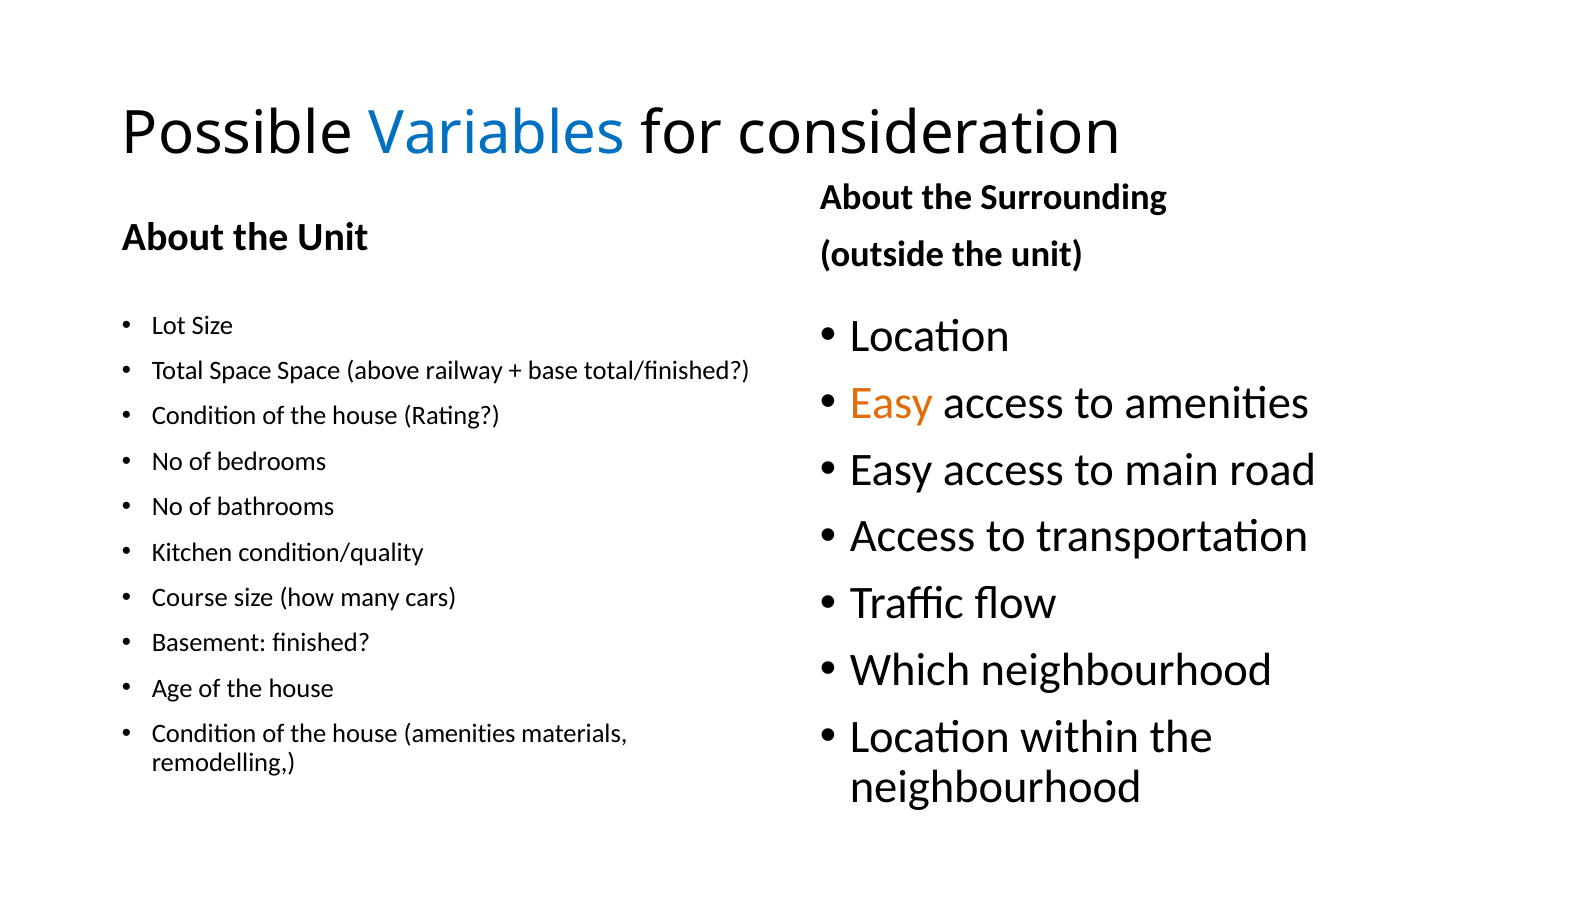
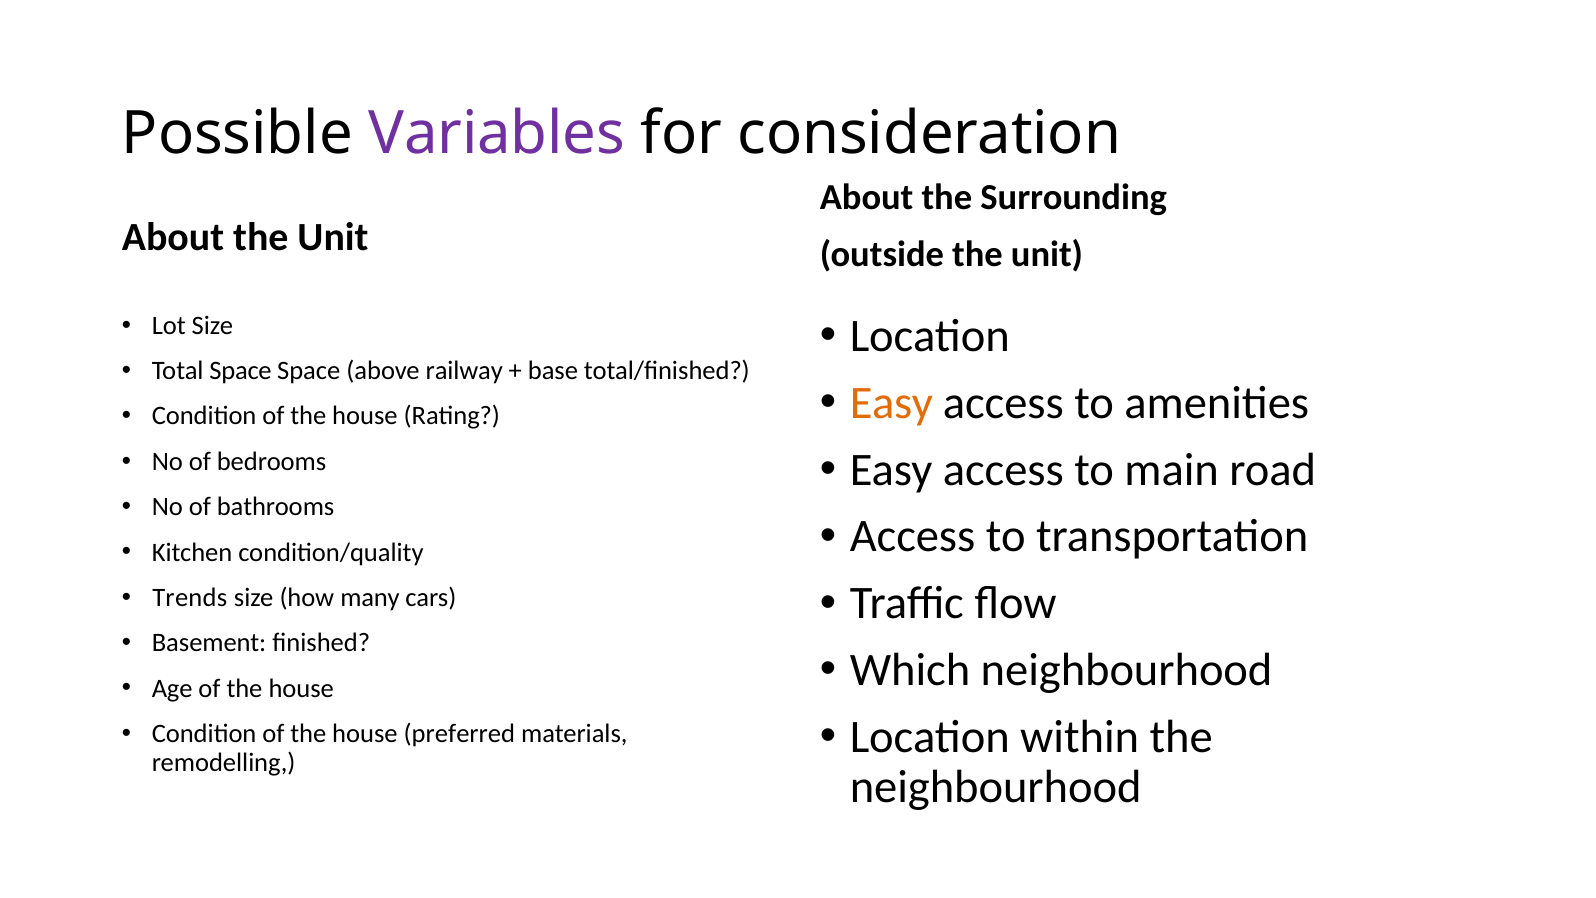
Variables colour: blue -> purple (497, 134)
Course: Course -> Trends (190, 597)
house amenities: amenities -> preferred (459, 733)
